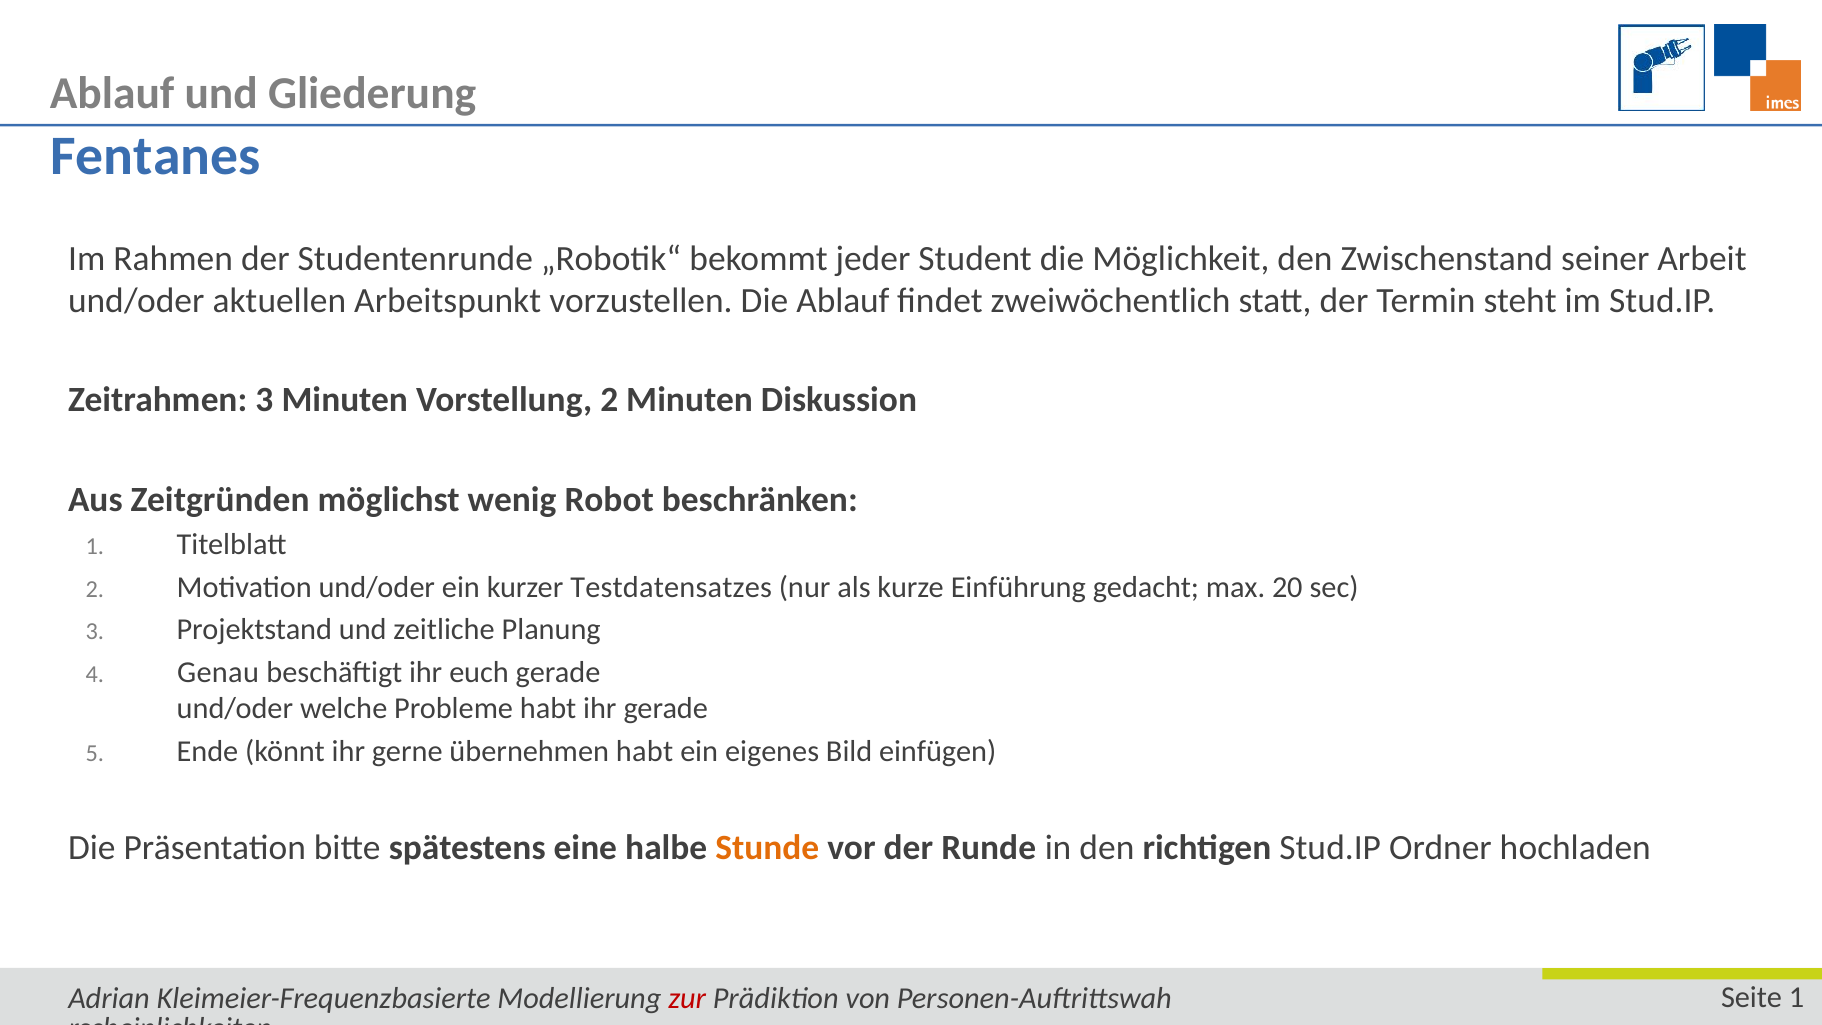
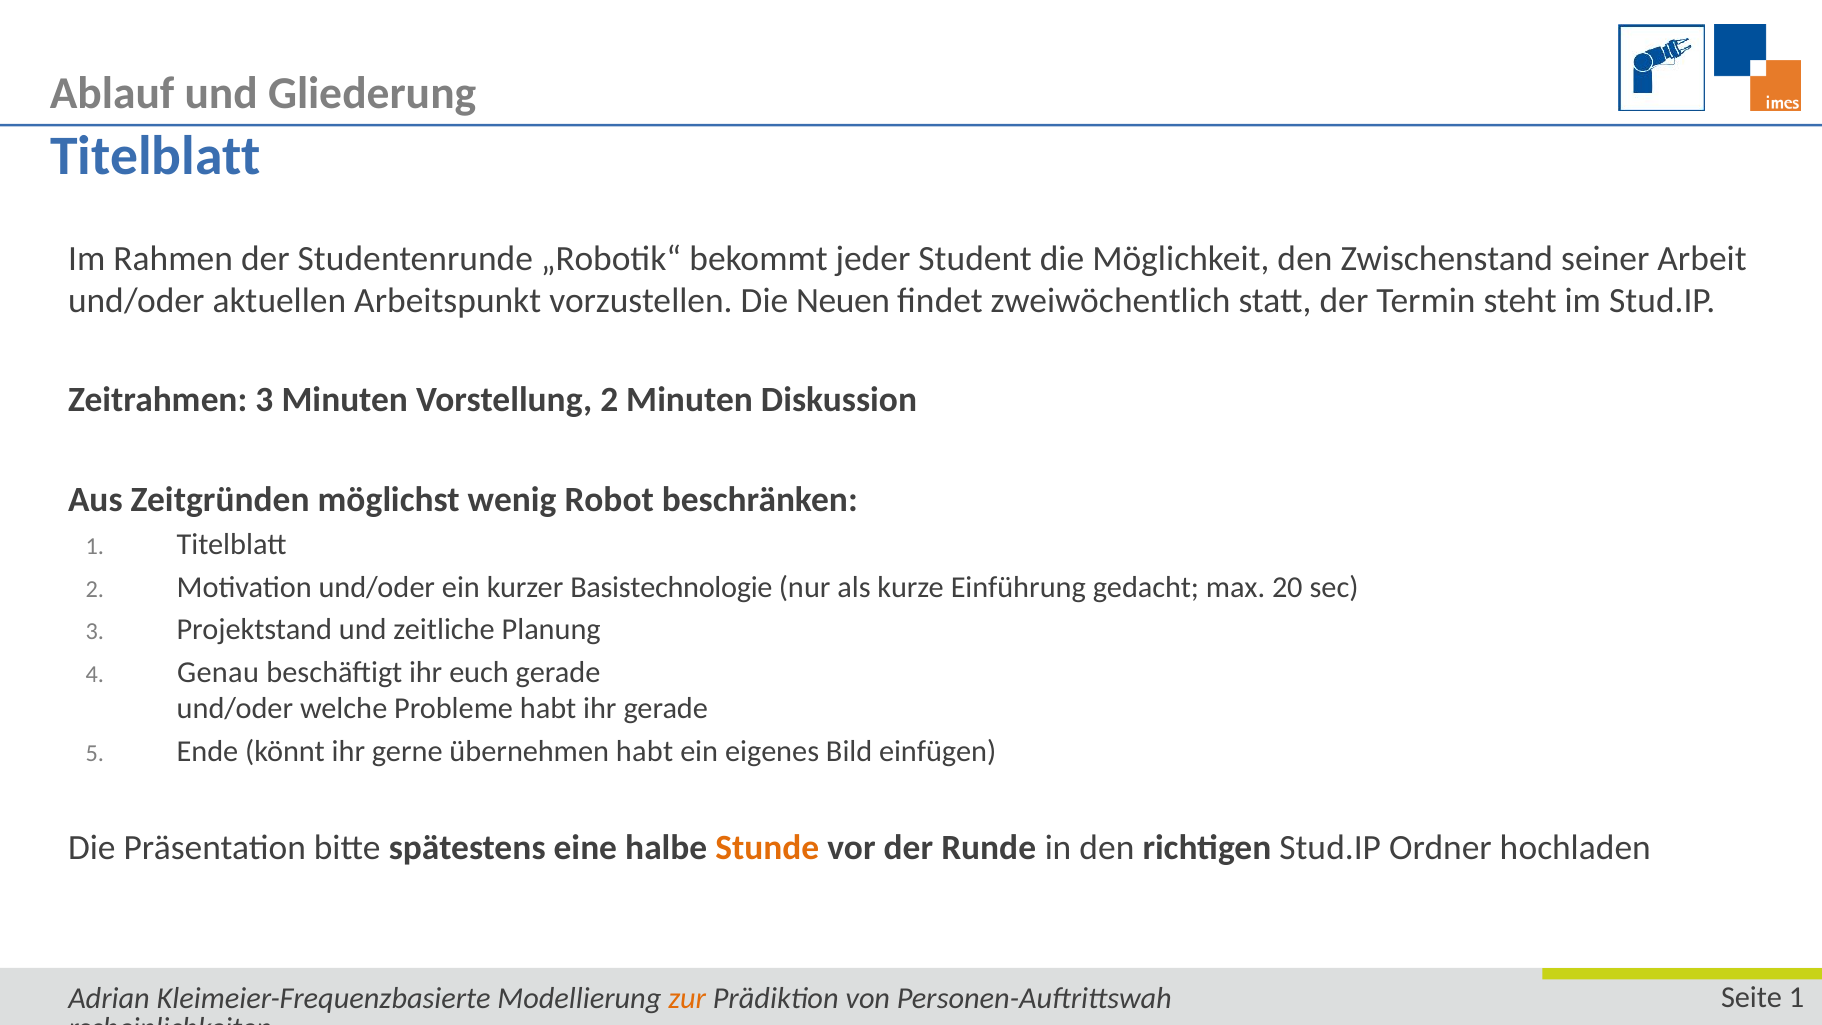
Fentanes: Fentanes -> Titelblatt (156, 157)
Die Ablauf: Ablauf -> Neuen (843, 301)
Testdatensatzes: Testdatensatzes -> Basistechnologie (671, 587)
zur colour: red -> orange (687, 998)
